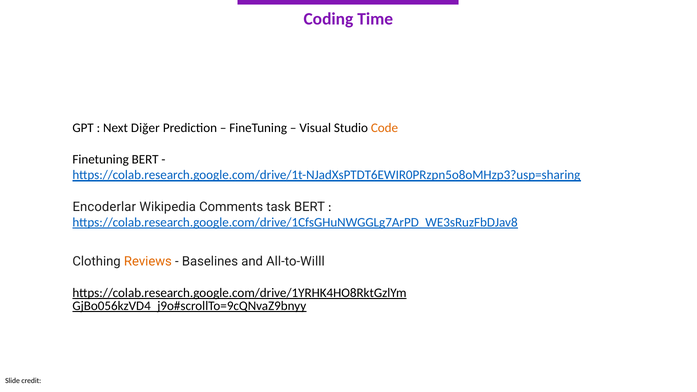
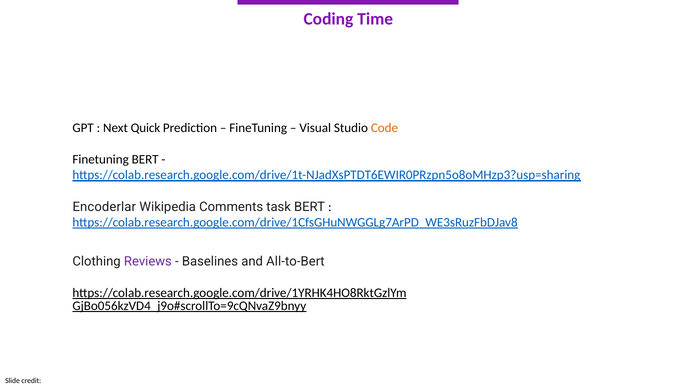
Diğer: Diğer -> Quick (145, 128)
Reviews colour: orange -> purple (148, 262)
All-to-Willl: All-to-Willl -> All-to-Bert (295, 262)
